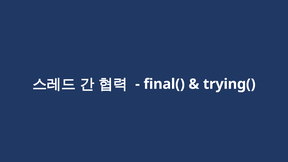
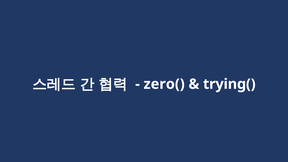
final(: final( -> zero( (164, 84)
